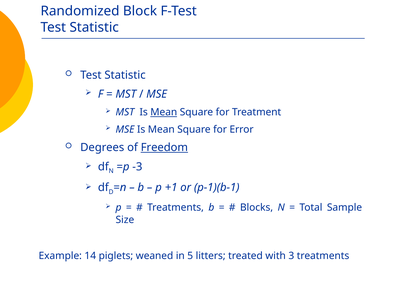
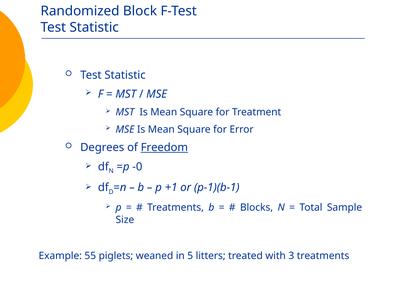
Mean underline: present -> none (164, 112)
-3: -3 -> -0 (137, 167)
14: 14 -> 55 (90, 256)
